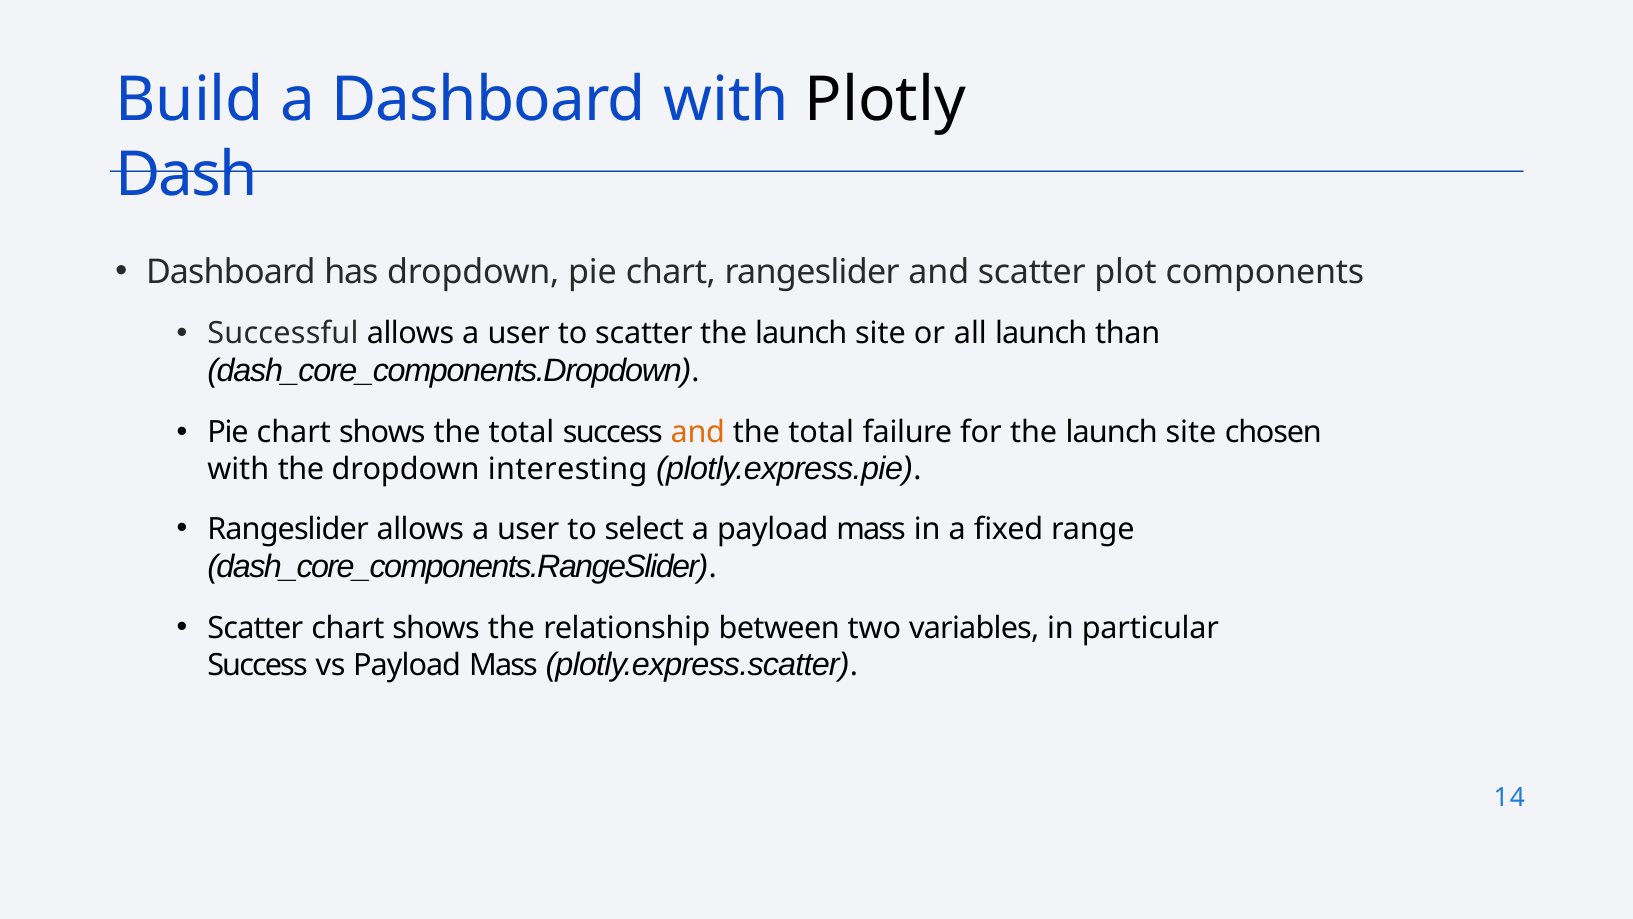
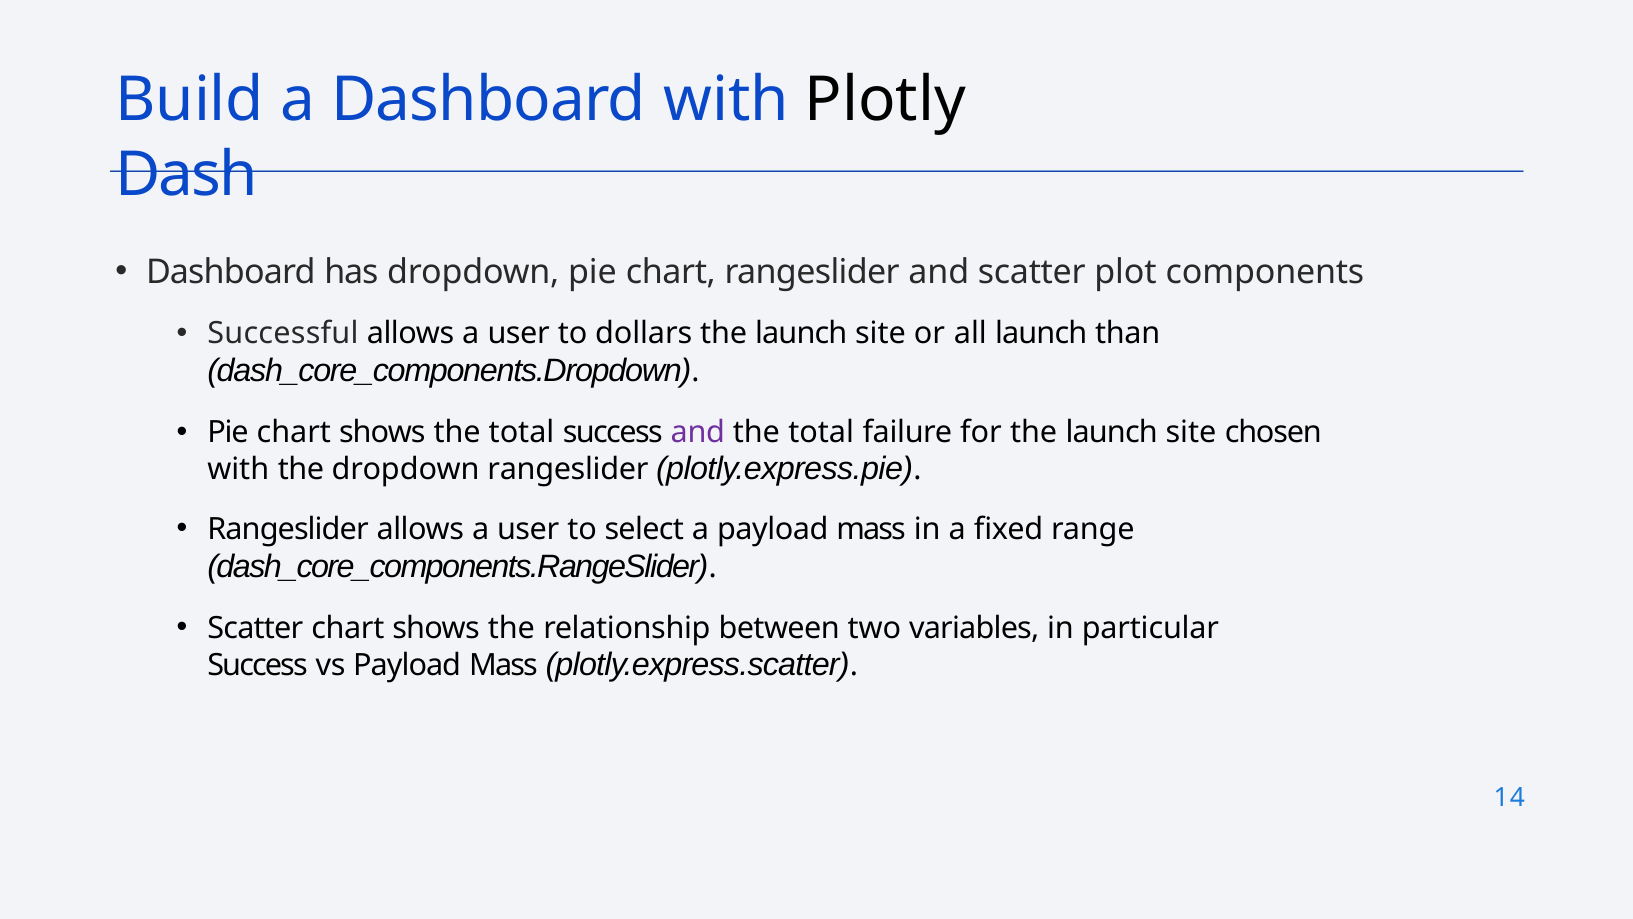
to scatter: scatter -> dollars (644, 333)
and colour: orange -> purple (698, 433)
dropdown interesting: interesting -> rangeslider (568, 469)
